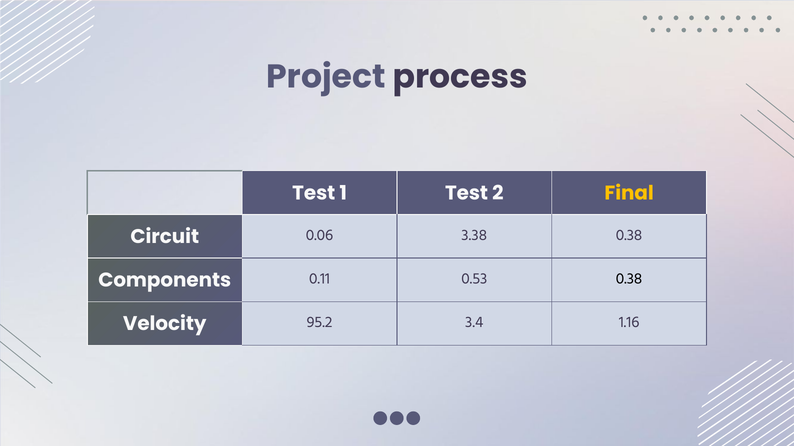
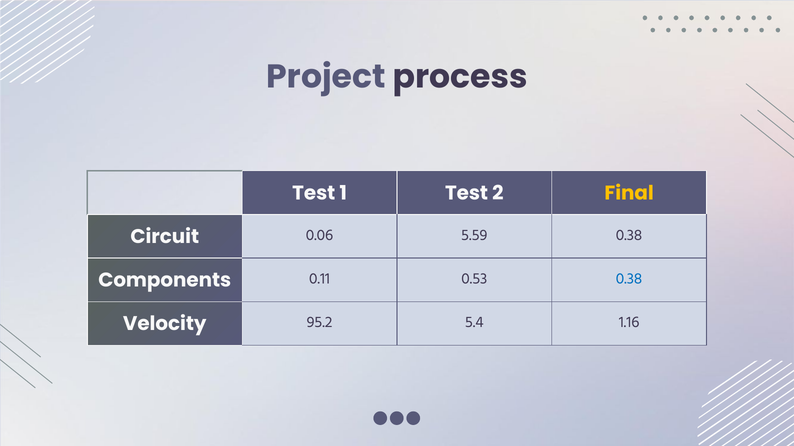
3.38: 3.38 -> 5.59 (474, 235)
0.38 colour: black -> blue (629, 279)
3.4: 3.4 -> 5.4 (474, 323)
